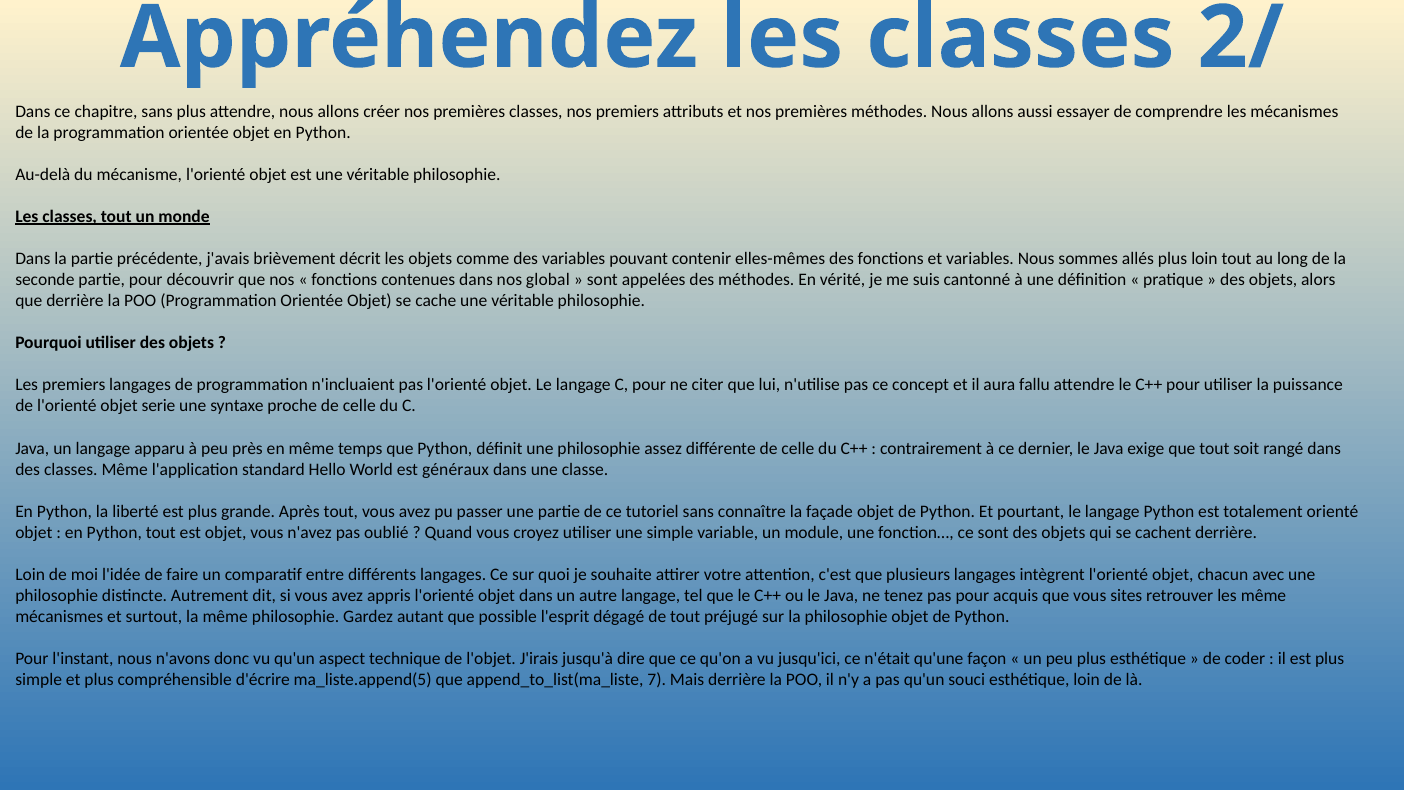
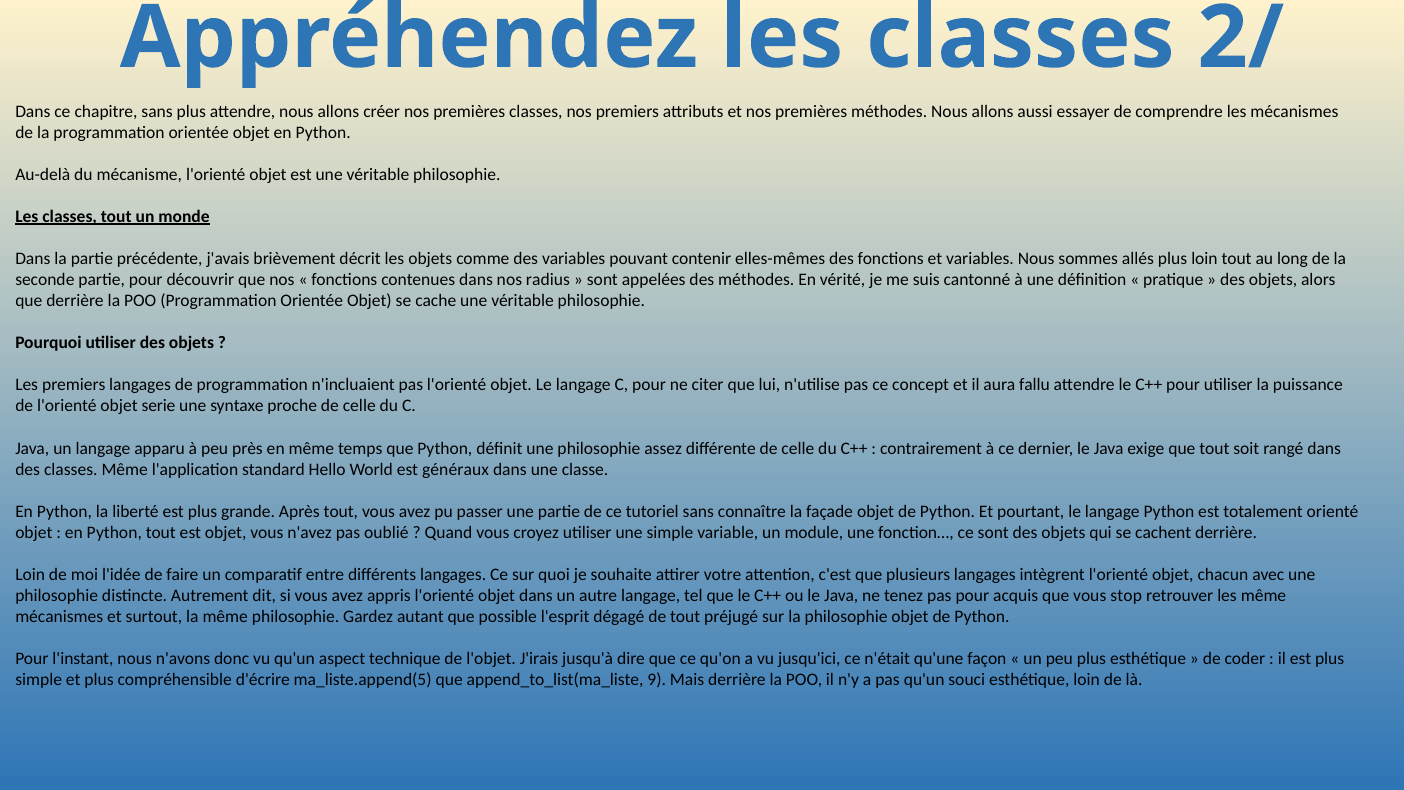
global: global -> radius (548, 280)
sites: sites -> stop (1126, 596)
7: 7 -> 9 (657, 680)
